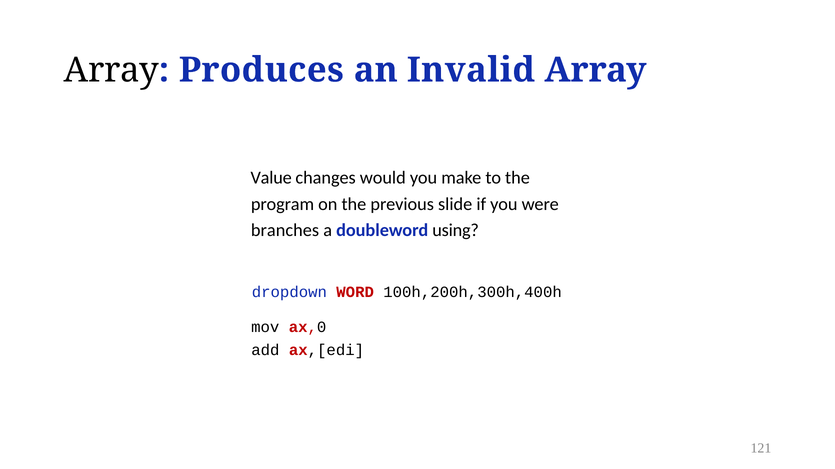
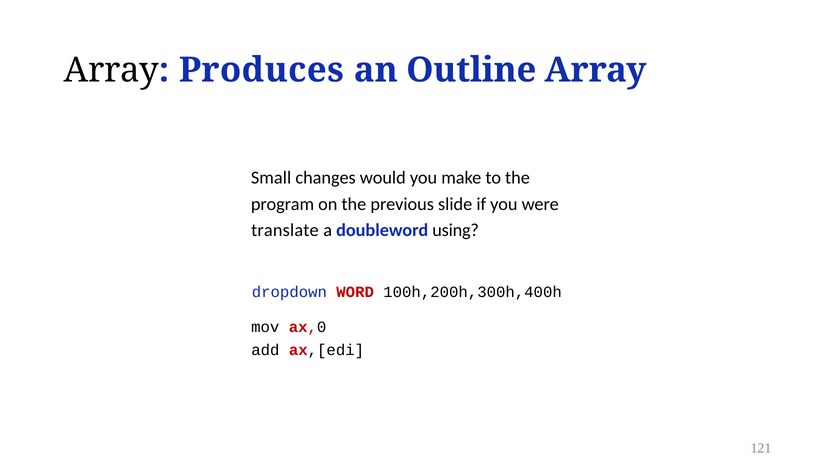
Invalid: Invalid -> Outline (471, 70)
Value: Value -> Small (271, 178)
branches: branches -> translate (285, 231)
